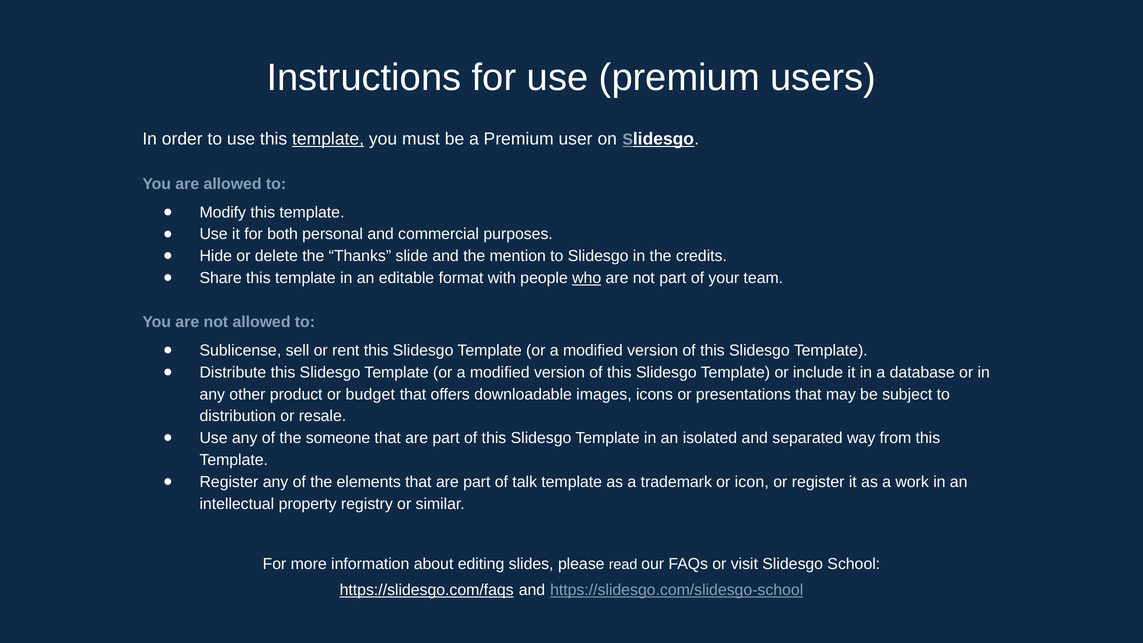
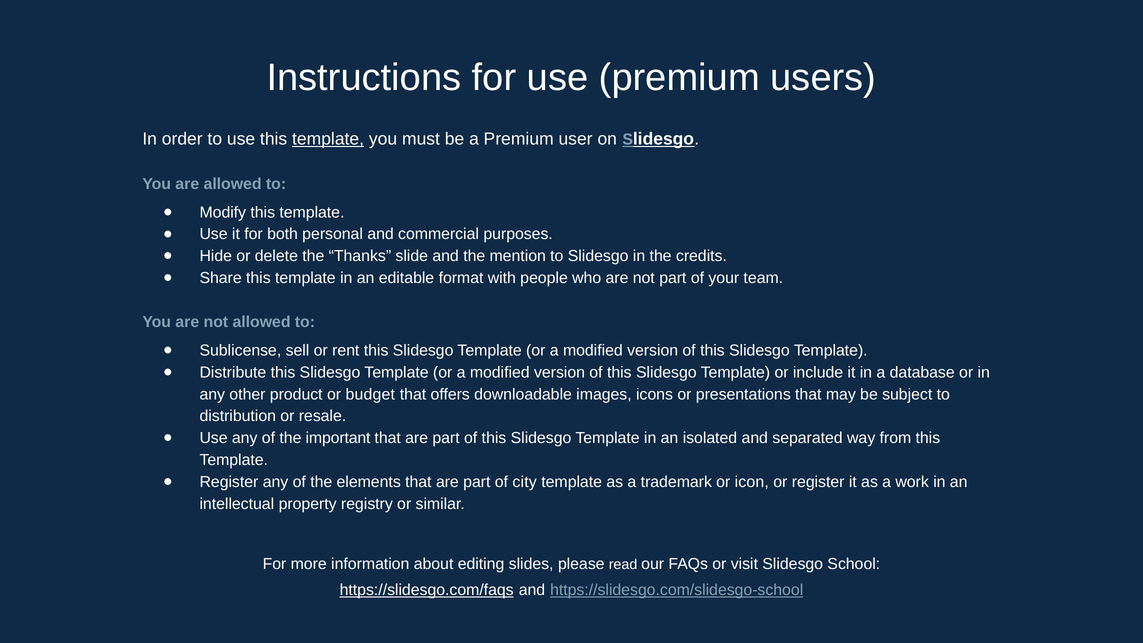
who underline: present -> none (587, 278)
someone: someone -> important (338, 438)
talk: talk -> city (525, 482)
